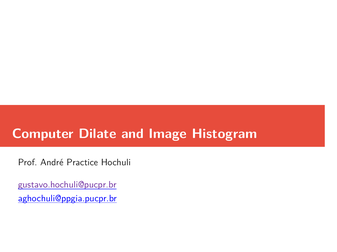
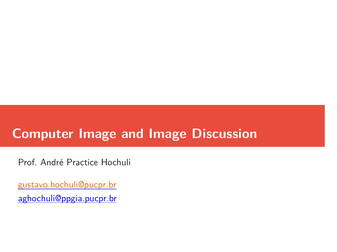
Computer Dilate: Dilate -> Image (97, 134)
Histogram: Histogram -> Discussion (225, 134)
gustavo.hochuli@pucpr.br colour: purple -> orange (67, 185)
